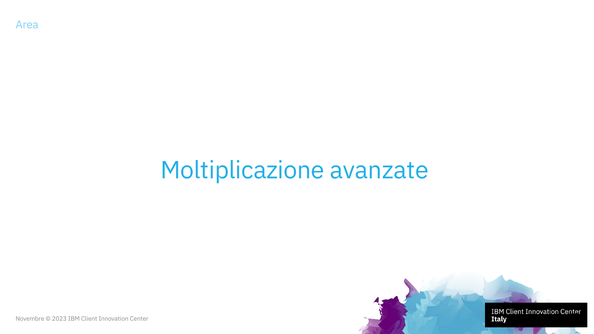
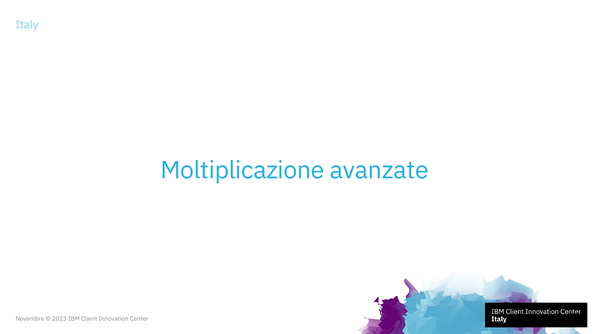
Area: Area -> Italy (27, 25)
